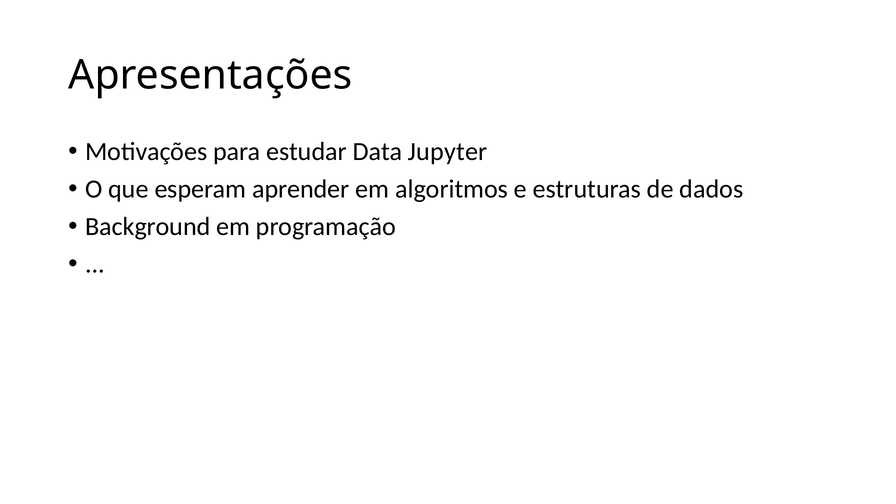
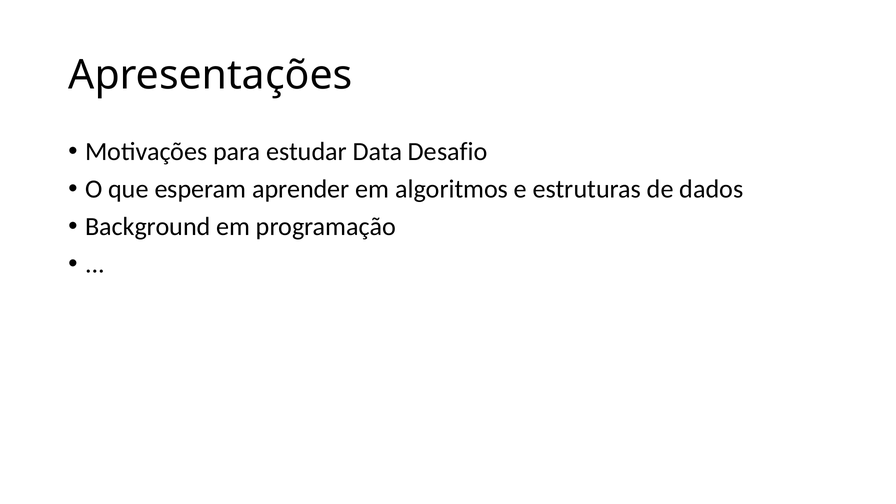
Jupyter: Jupyter -> Desafio (448, 151)
